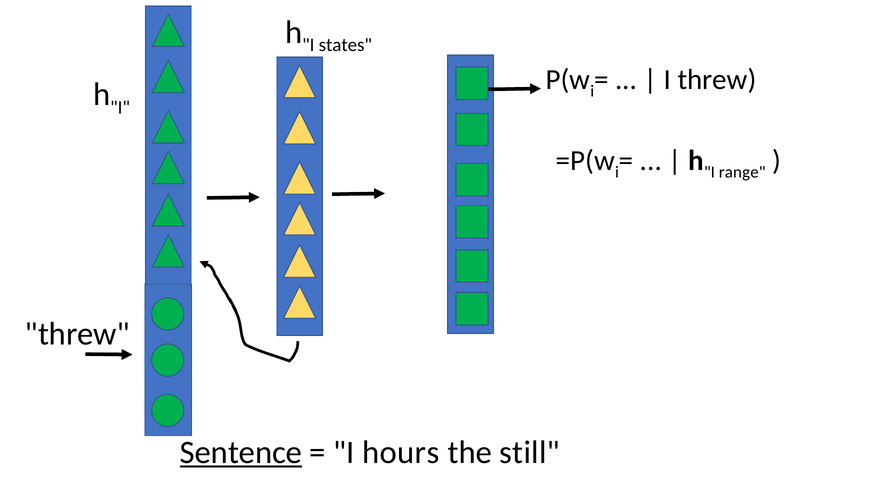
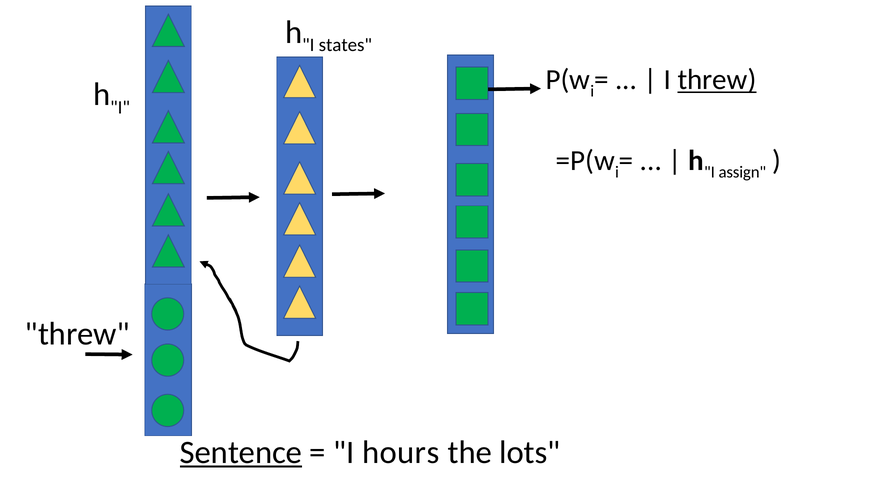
threw underline: none -> present (717, 80)
range: range -> assign (742, 172)
still: still -> lots (530, 453)
